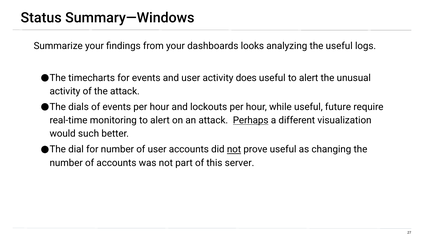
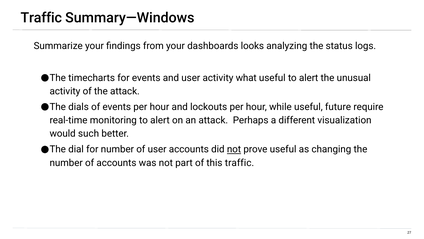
Status: Status -> Traffic (41, 18)
the useful: useful -> status (339, 46)
does: does -> what (246, 78)
Perhaps underline: present -> none (251, 120)
this server: server -> traffic (239, 163)
